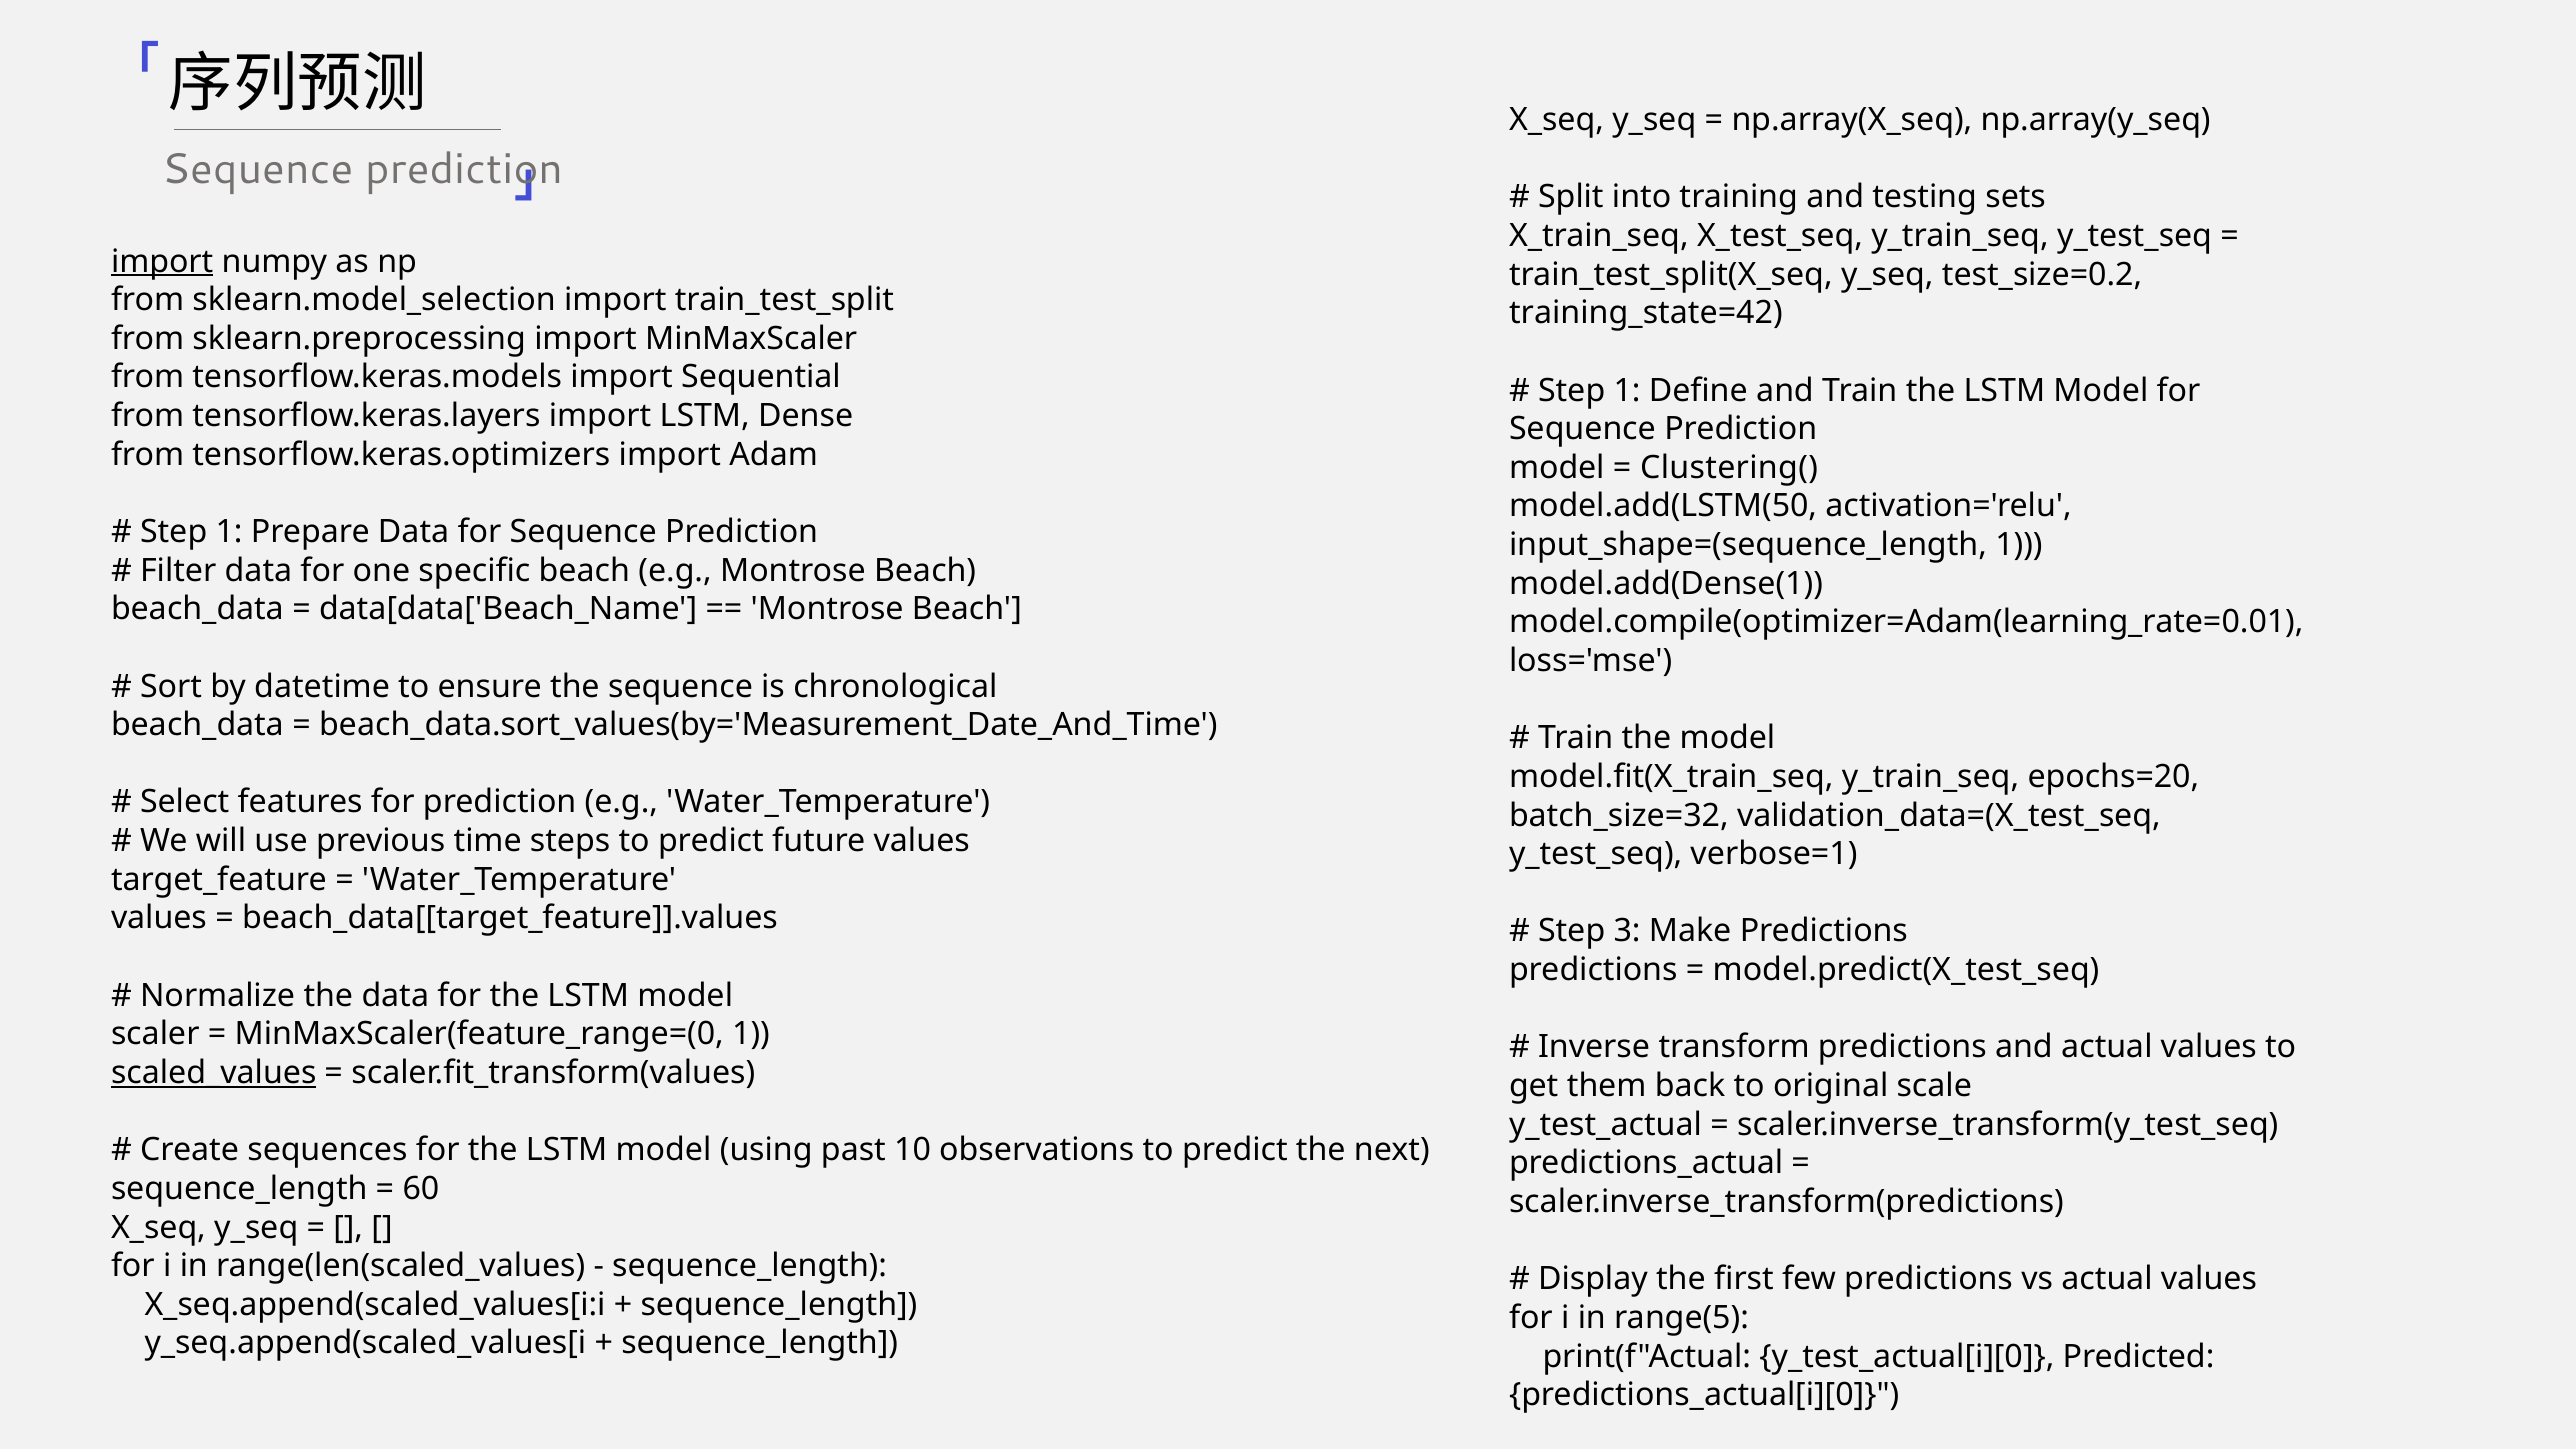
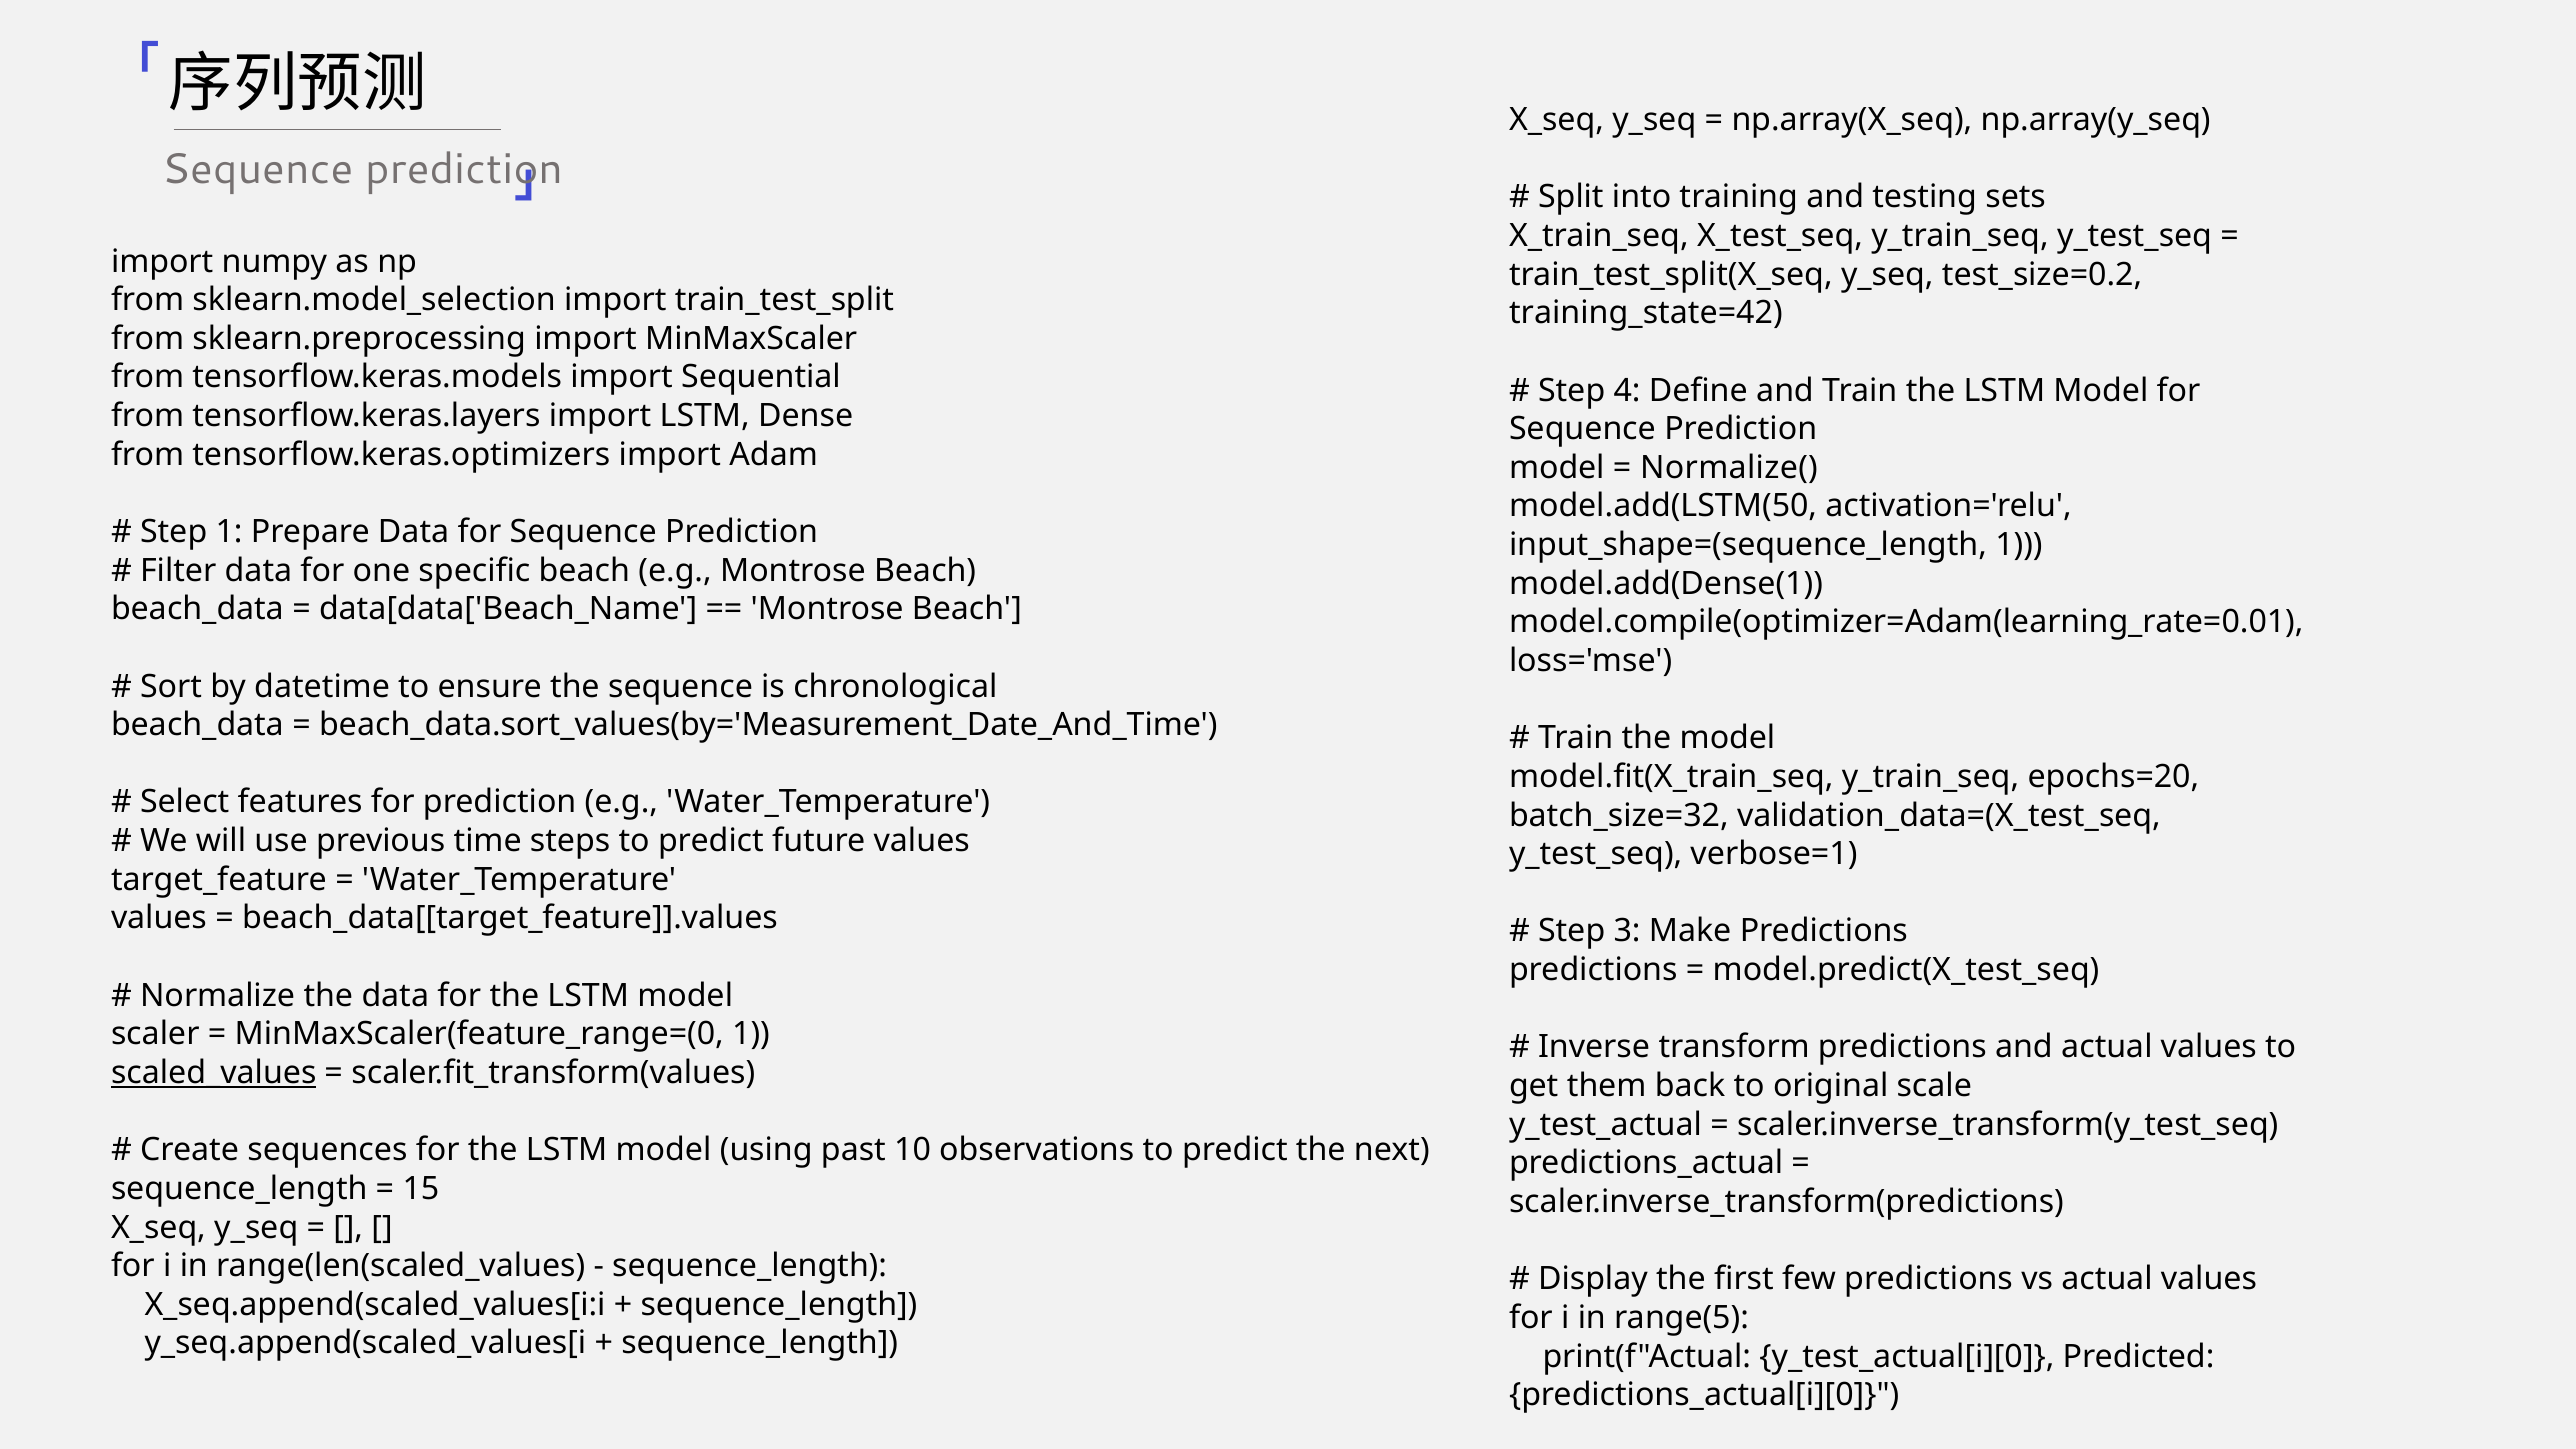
import underline: present -> none (162, 261)
1: 1 -> 4 (1627, 390)
Clustering(: Clustering( -> Normalize( (1729, 468)
60: 60 -> 15 (421, 1189)
